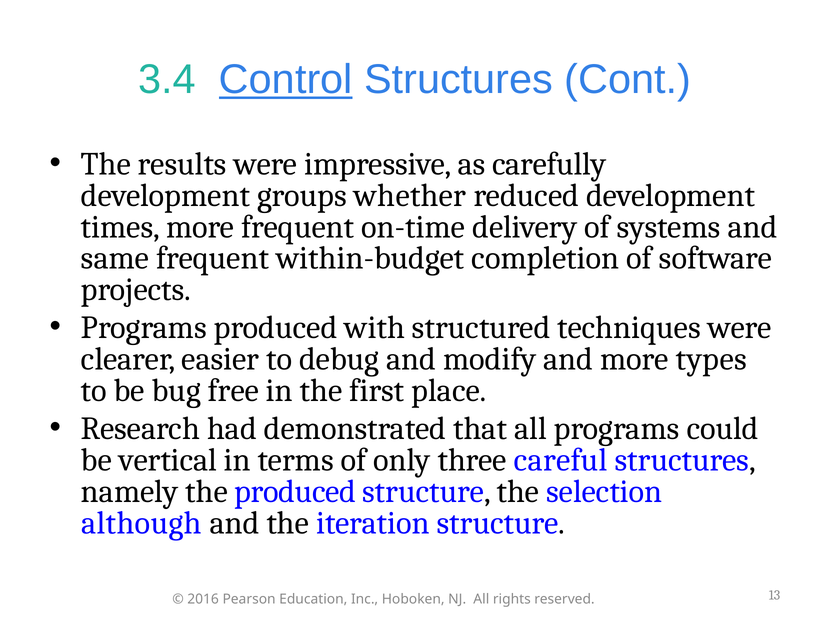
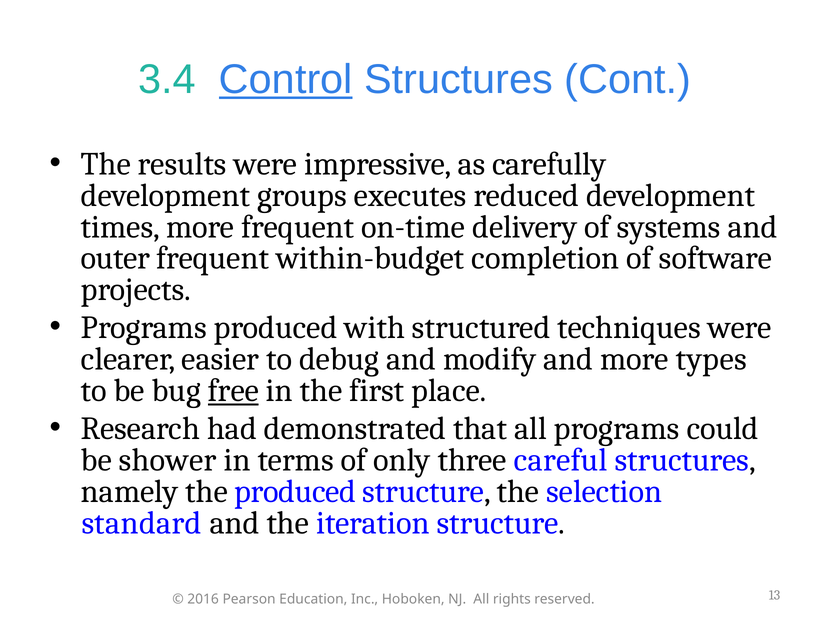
whether: whether -> executes (410, 195)
same: same -> outer (115, 258)
free underline: none -> present (233, 390)
vertical: vertical -> shower (168, 460)
although: although -> standard (142, 523)
